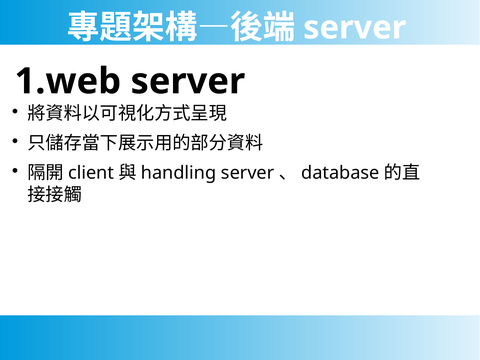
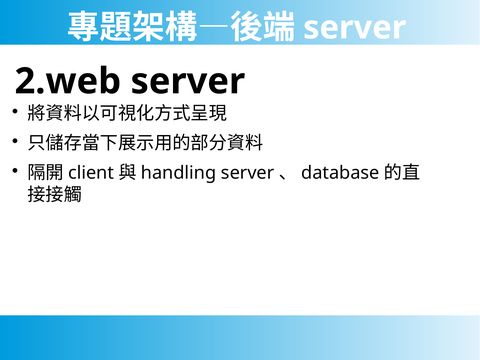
1.web: 1.web -> 2.web (68, 81)
